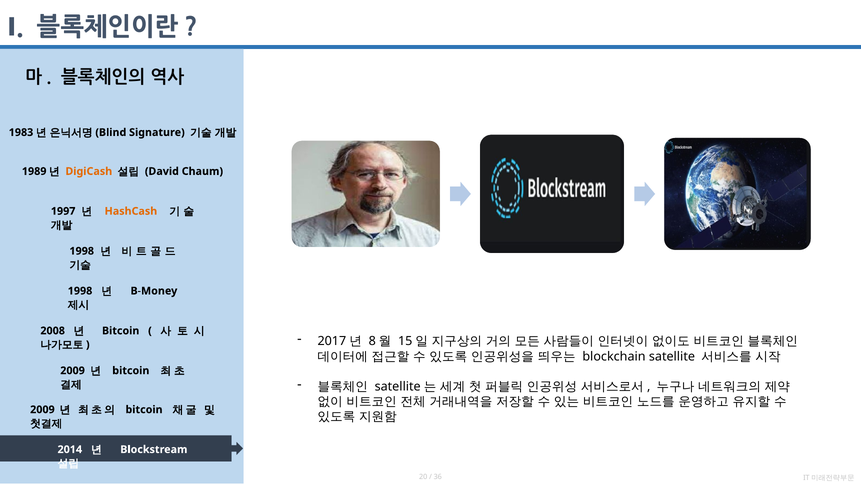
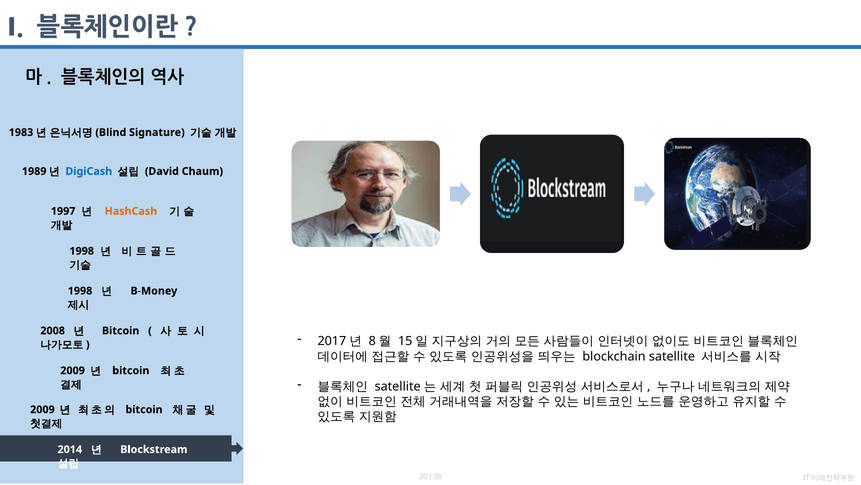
DigiCash colour: orange -> blue (89, 171)
